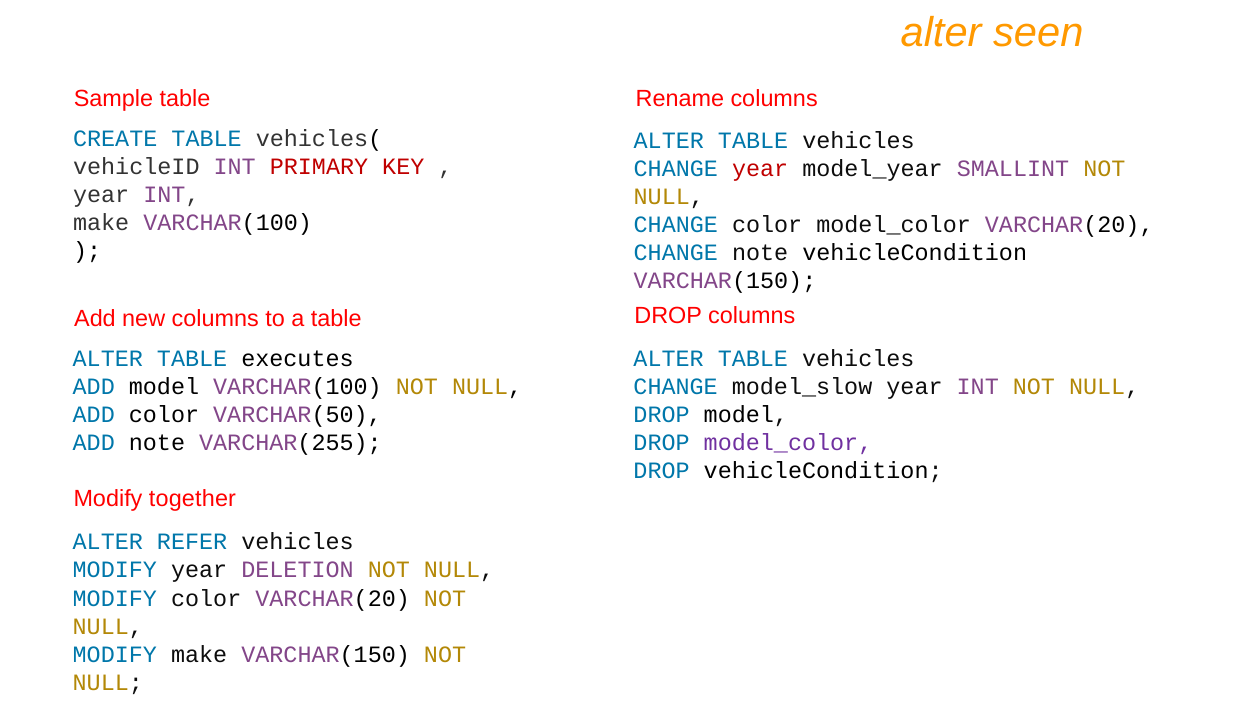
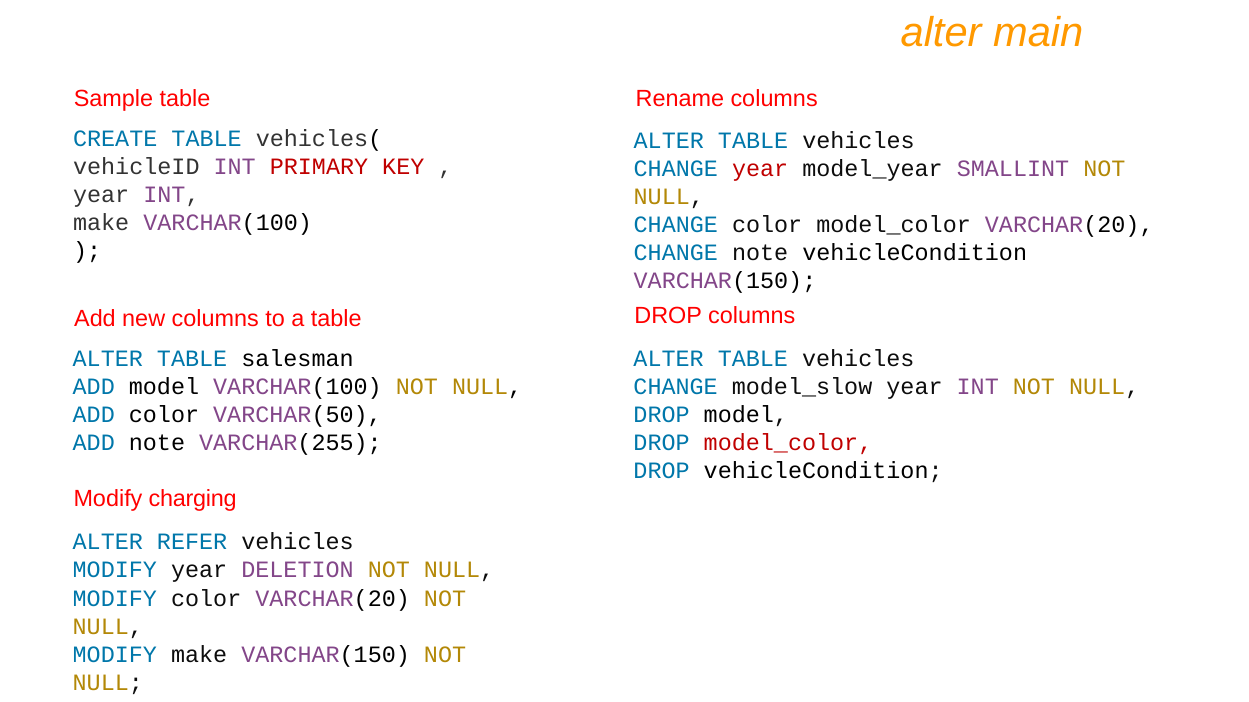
seen: seen -> main (1038, 33)
executes: executes -> salesman (297, 359)
model_color colour: purple -> red (788, 443)
together: together -> charging (193, 499)
